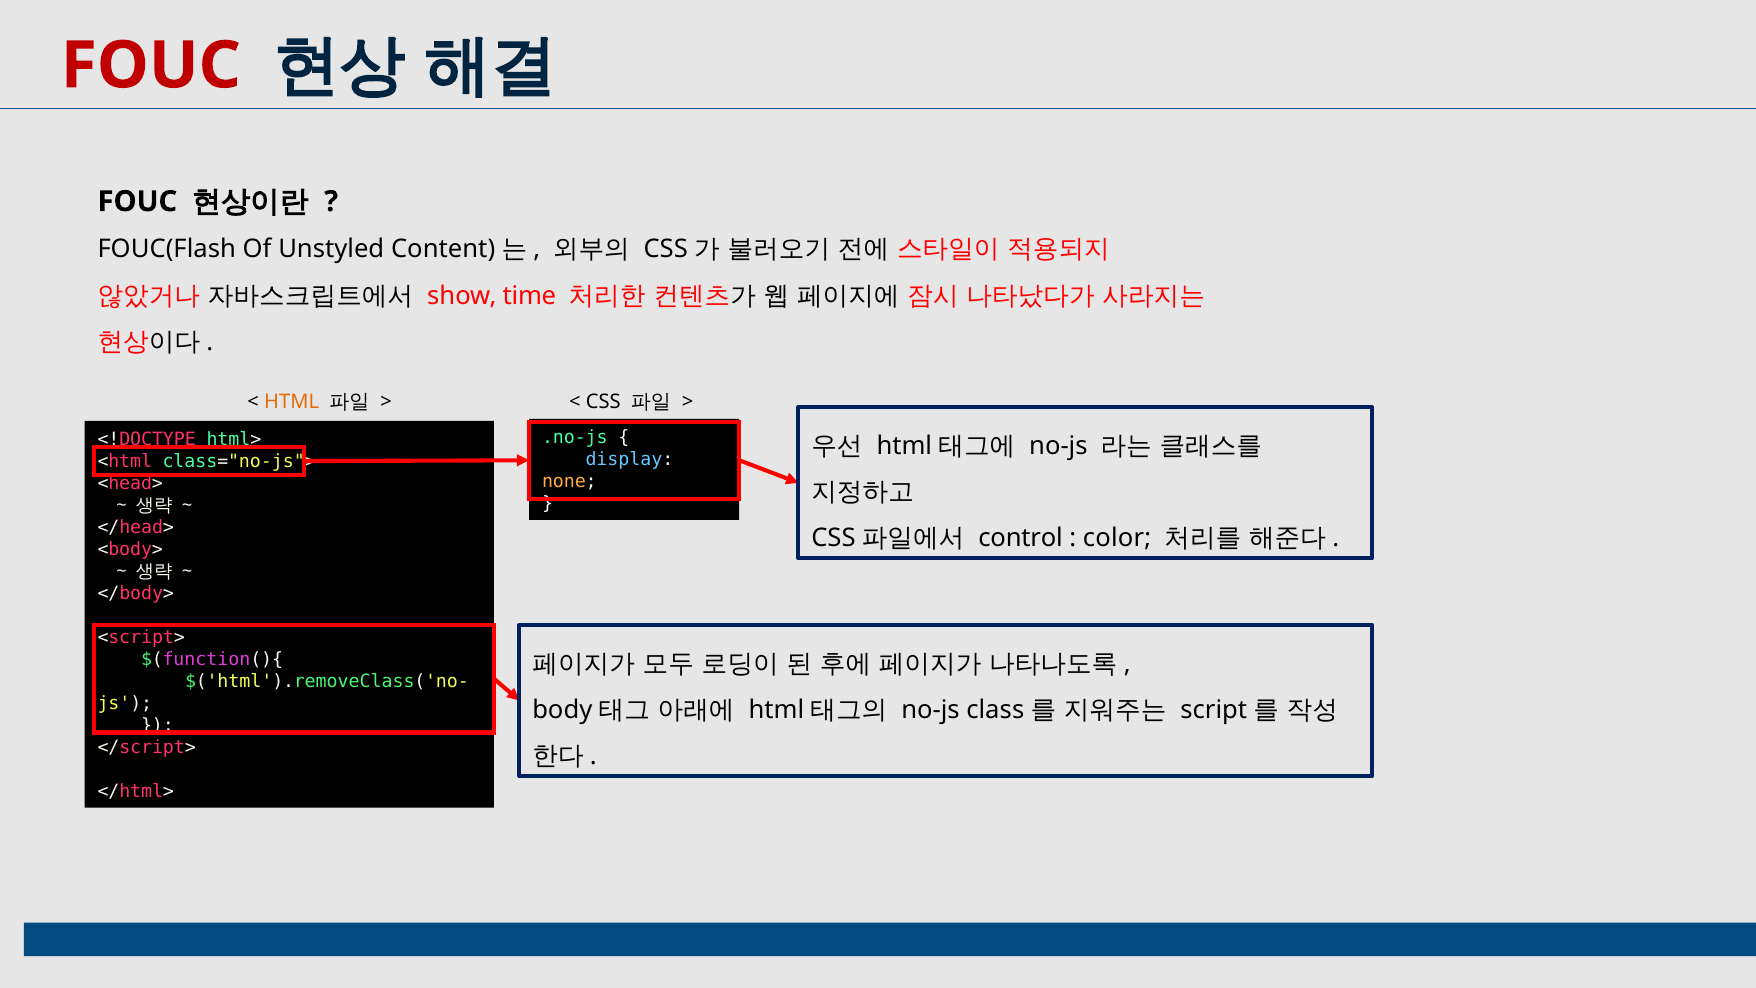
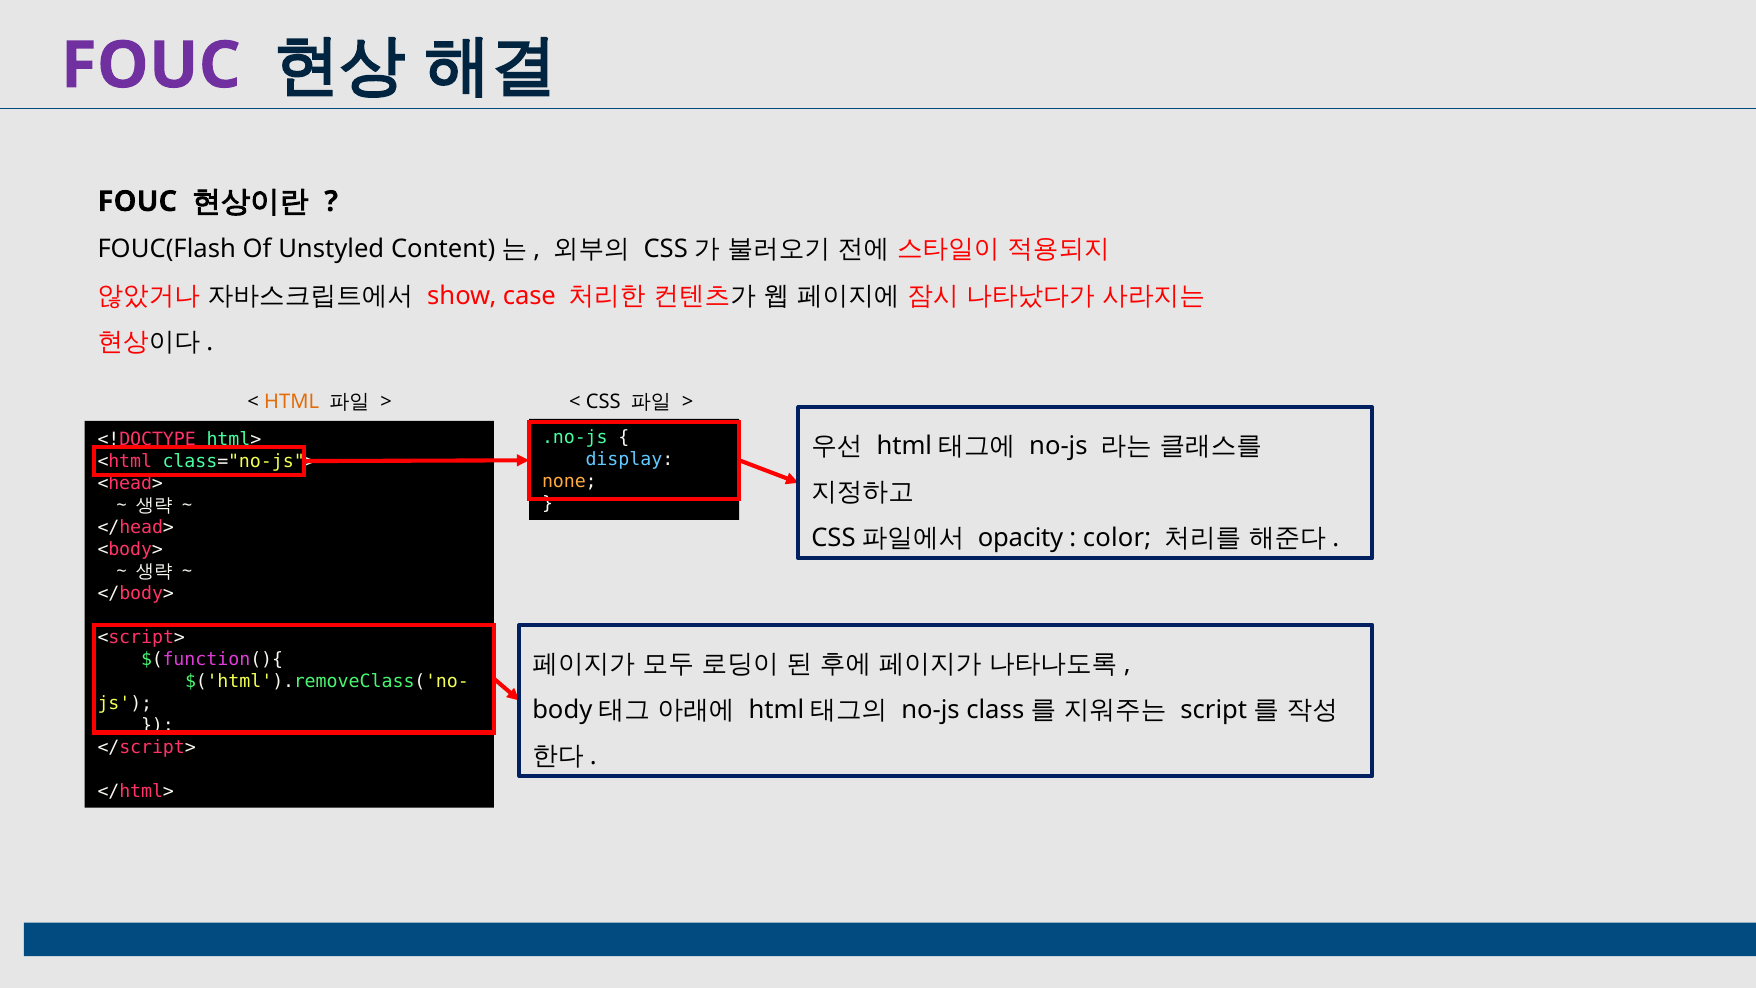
FOUC colour: red -> purple (151, 66)
time: time -> case (529, 296)
control: control -> opacity (1021, 538)
